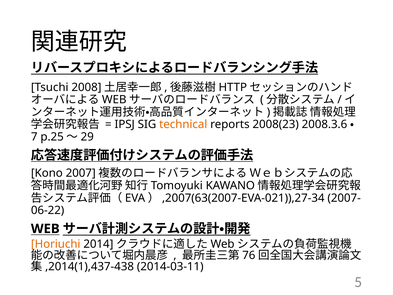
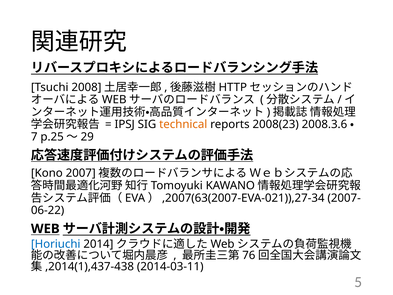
Horiuchi colour: orange -> blue (56, 244)
